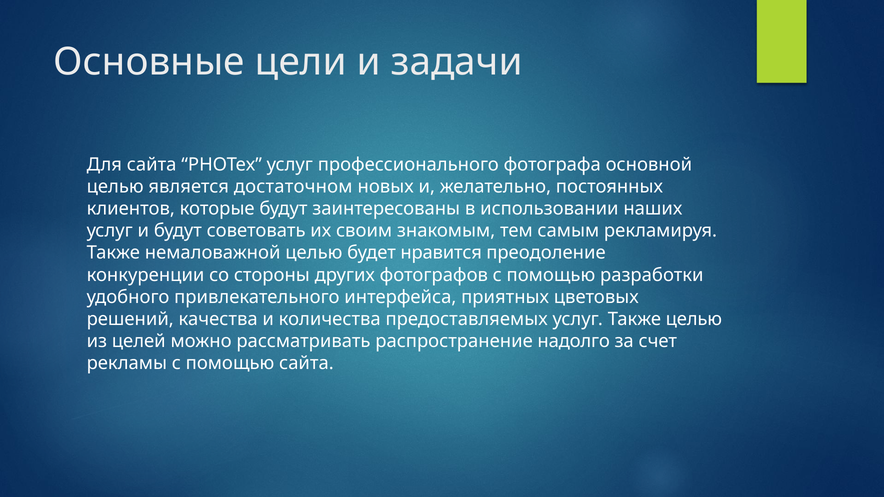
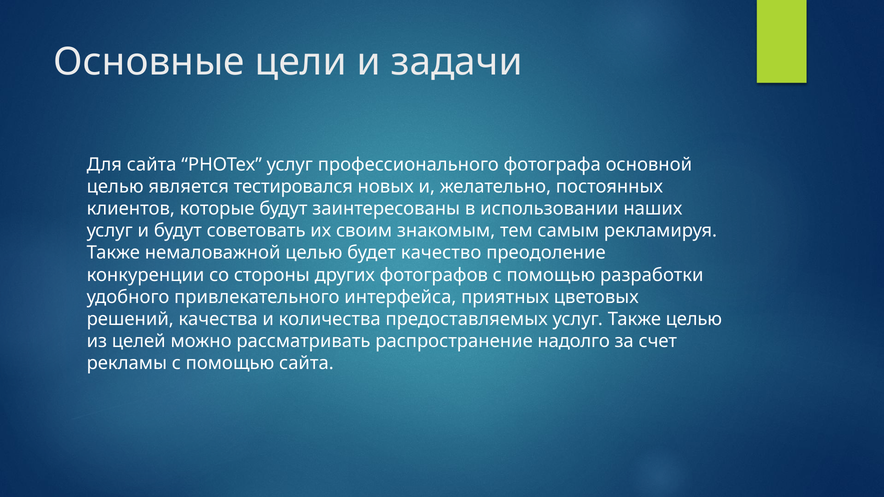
достаточном: достаточном -> тестировался (293, 187)
нравится: нравится -> качество (441, 253)
